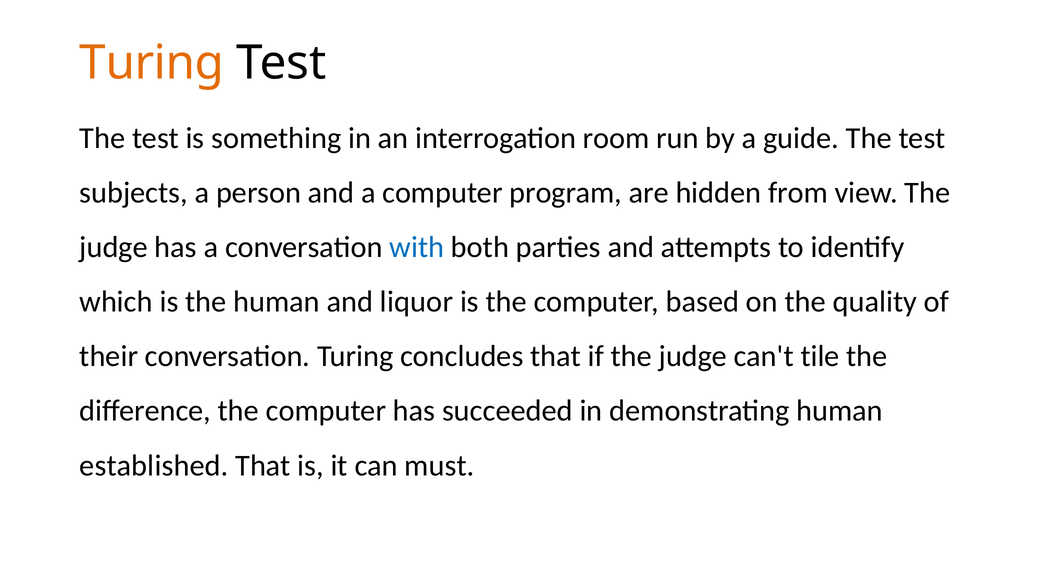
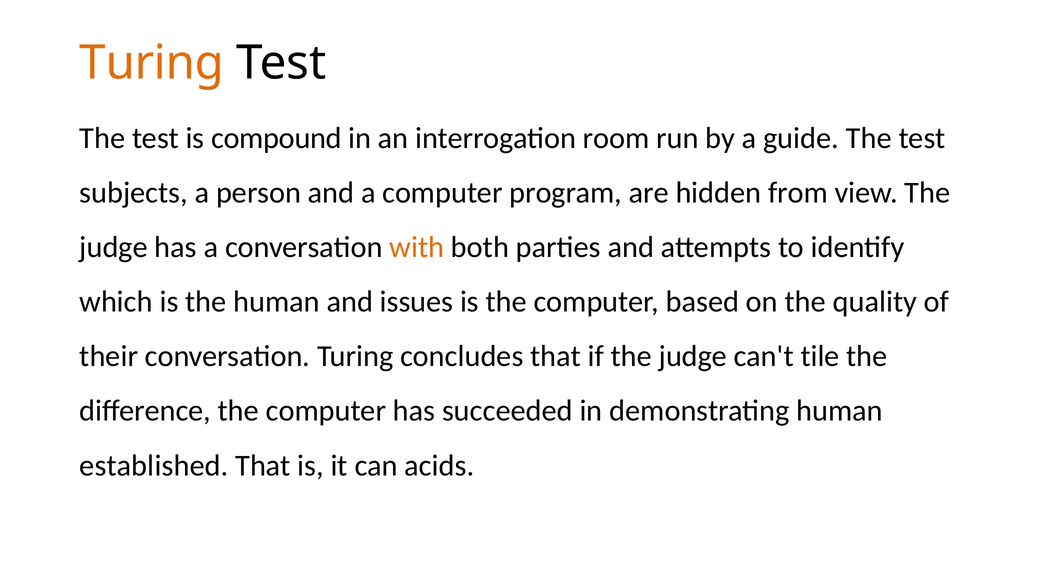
something: something -> compound (276, 138)
with colour: blue -> orange (417, 247)
liquor: liquor -> issues (417, 302)
must: must -> acids (439, 466)
